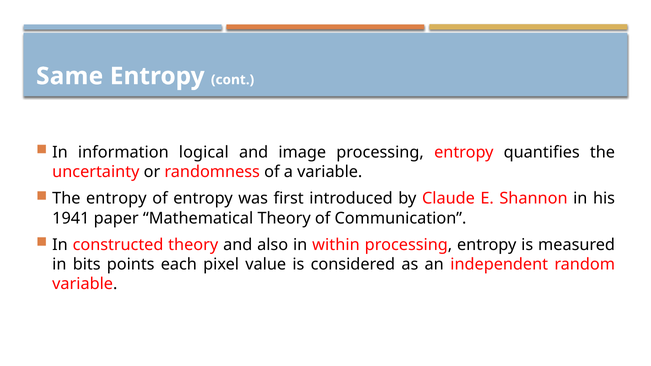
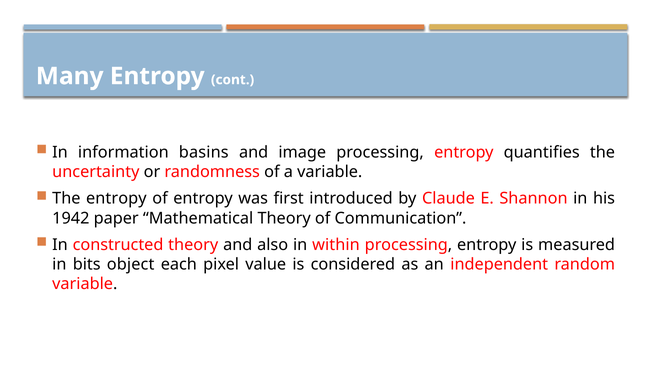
Same: Same -> Many (70, 76)
logical: logical -> basins (204, 152)
1941: 1941 -> 1942 (71, 218)
points: points -> object (131, 265)
